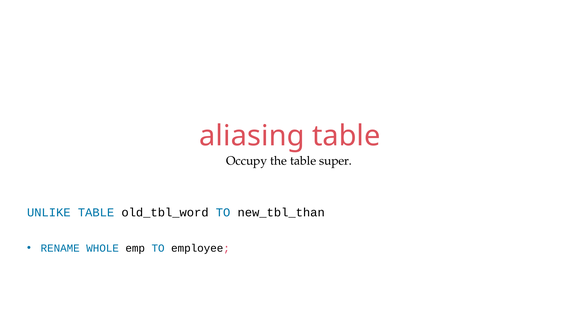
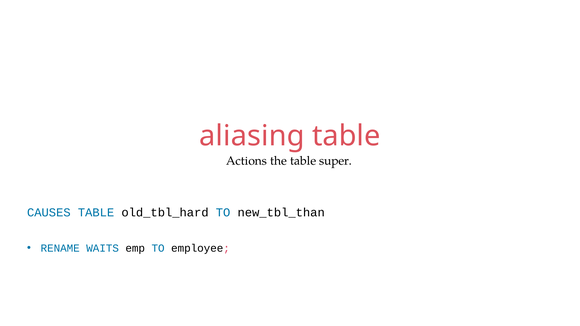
Occupy: Occupy -> Actions (247, 161)
UNLIKE: UNLIKE -> CAUSES (49, 213)
old_tbl_word: old_tbl_word -> old_tbl_hard (165, 213)
WHOLE: WHOLE -> WAITS (103, 248)
